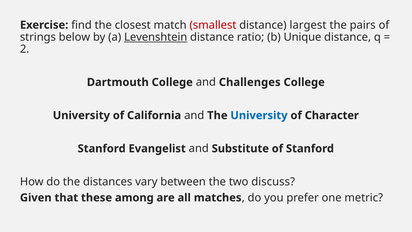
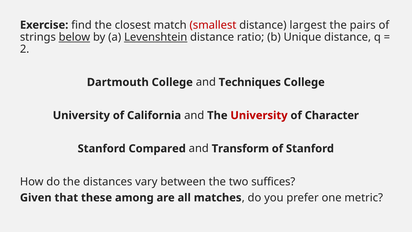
below underline: none -> present (74, 37)
Challenges: Challenges -> Techniques (250, 82)
University colour: blue -> red (259, 115)
Evangelist: Evangelist -> Compared (157, 148)
Substitute: Substitute -> Transform (240, 148)
discuss: discuss -> suffices (273, 182)
